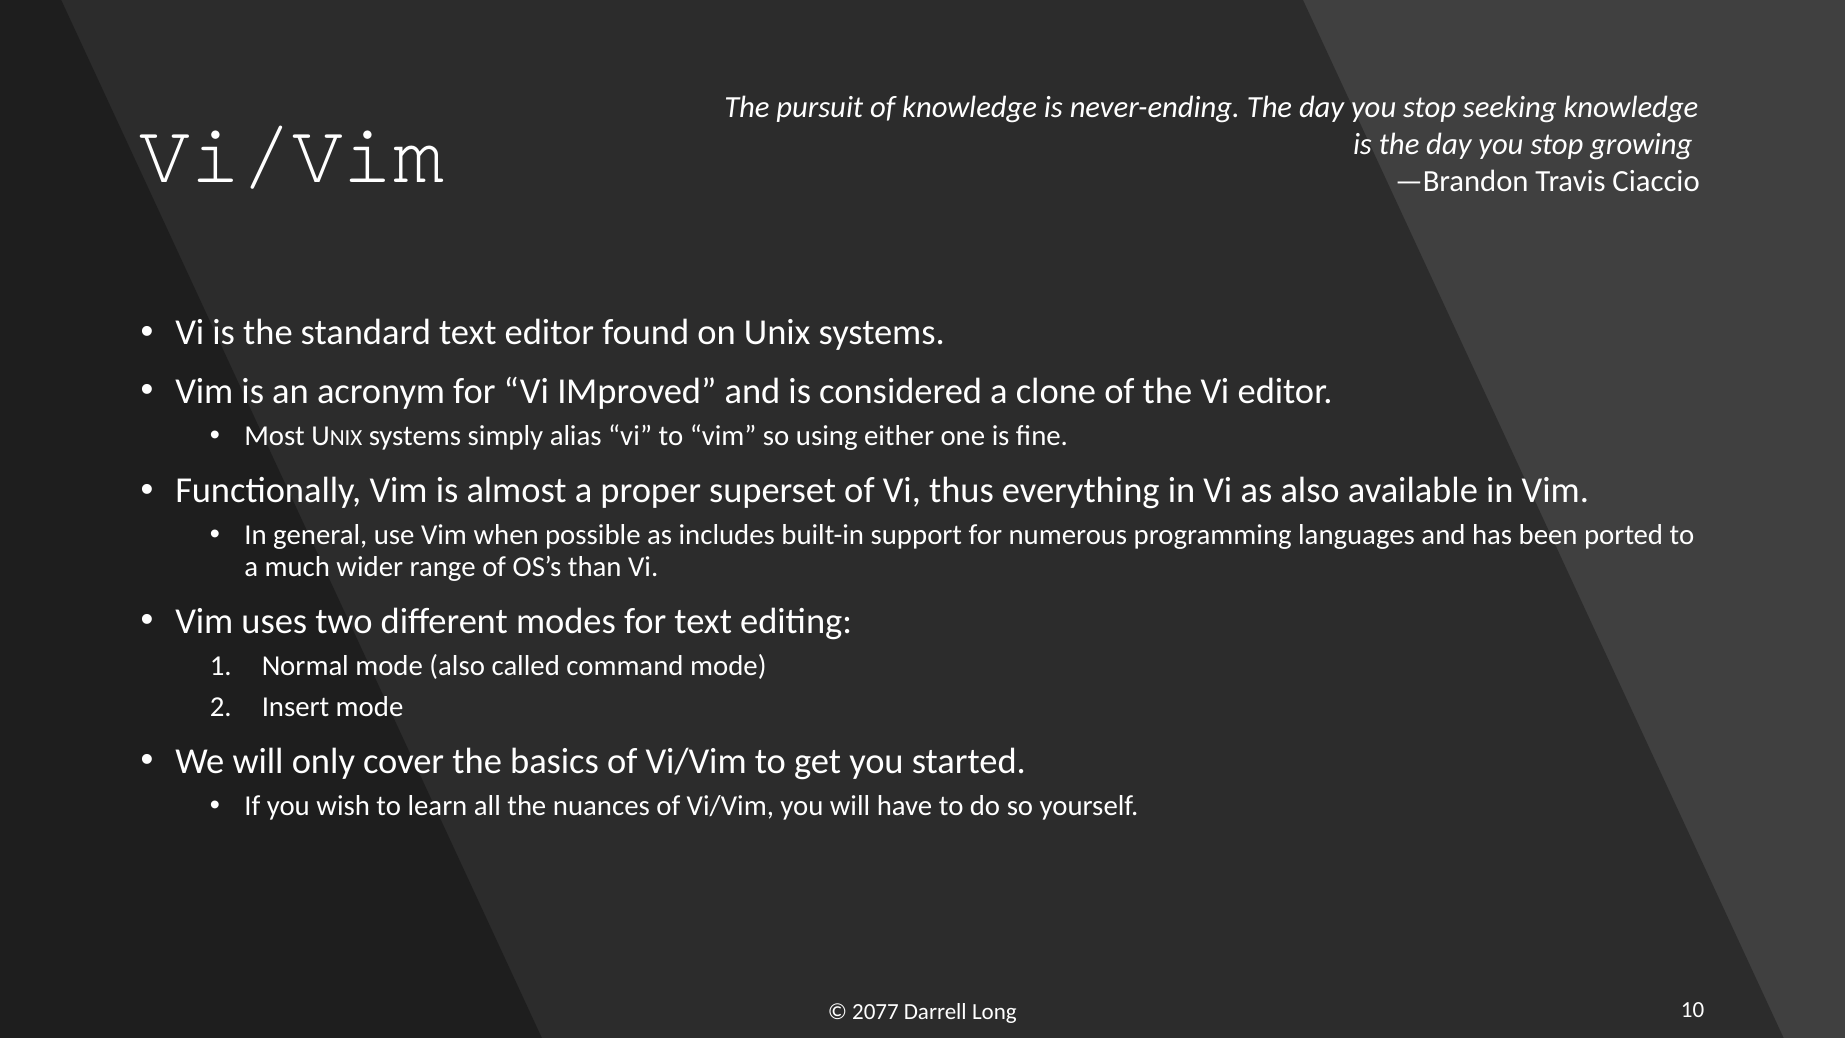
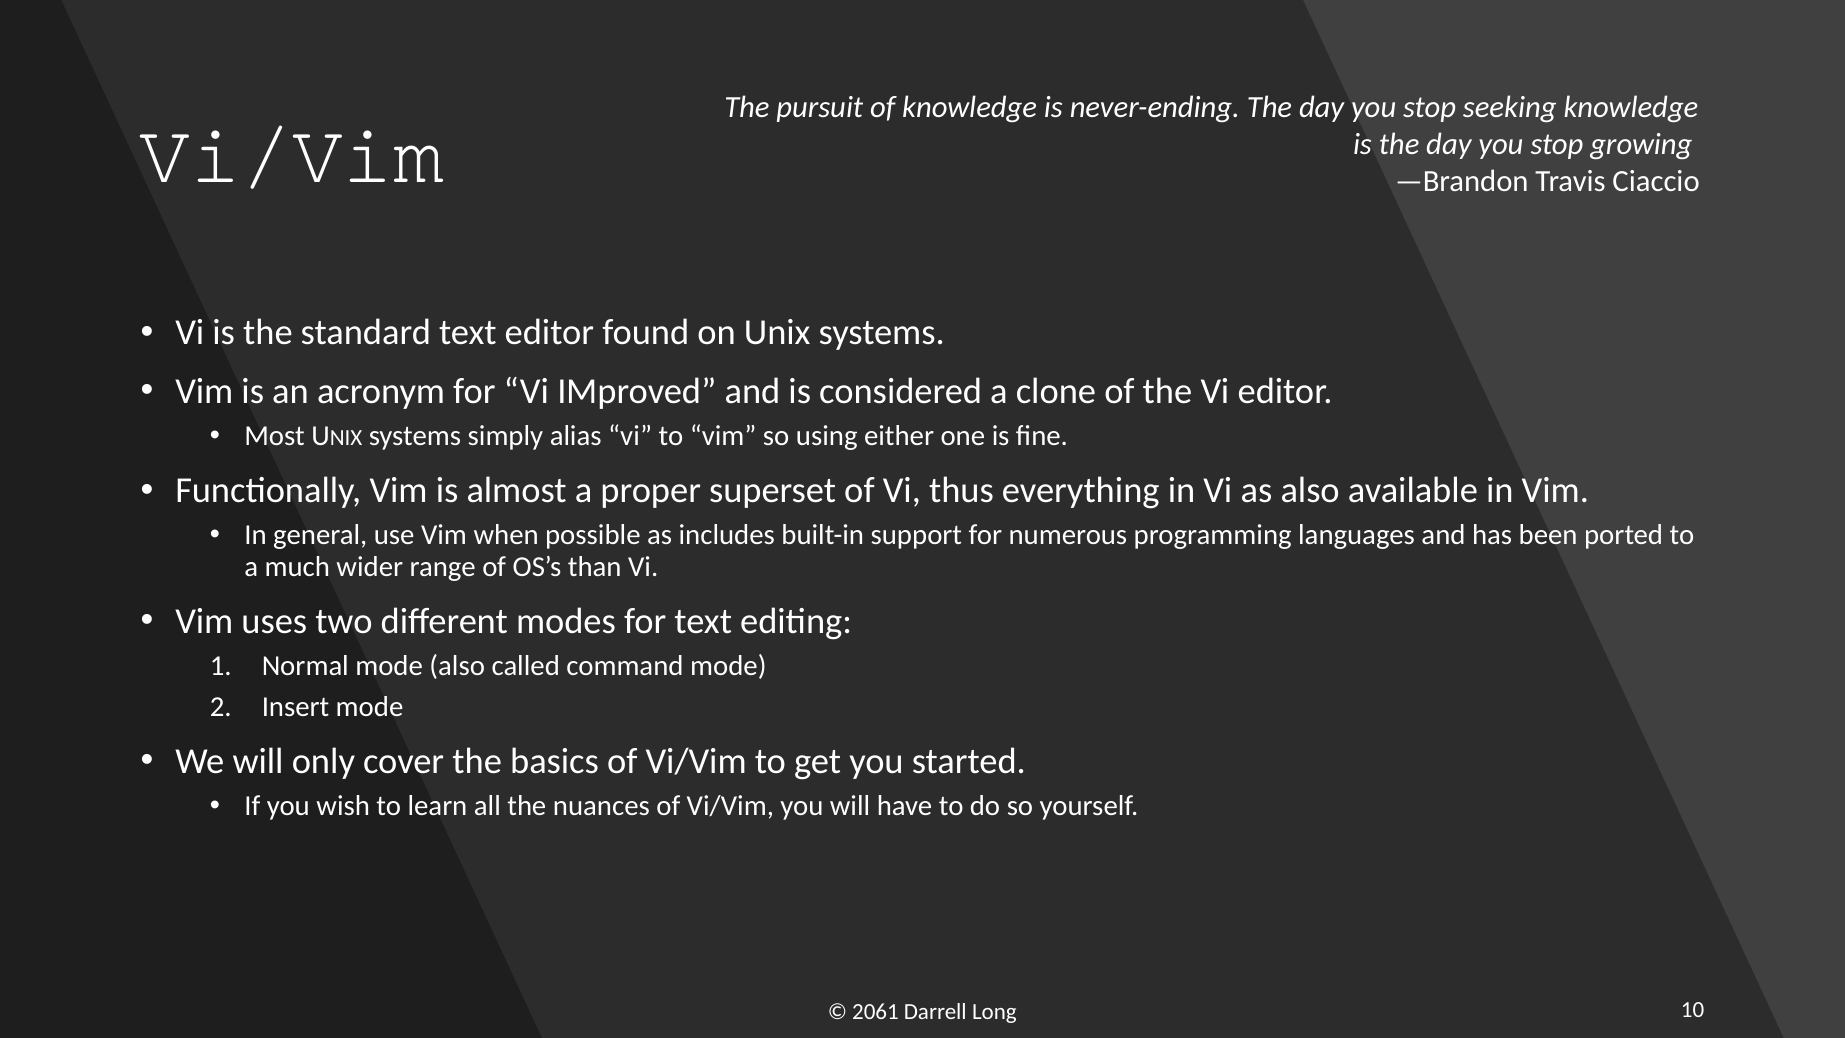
2077: 2077 -> 2061 (875, 1011)
